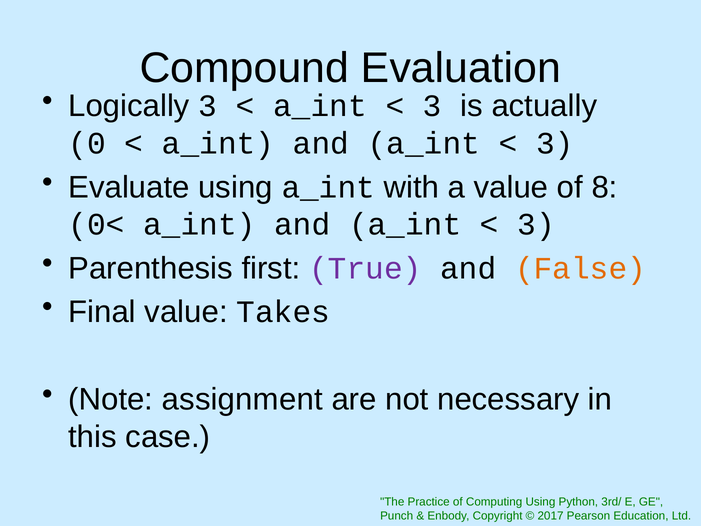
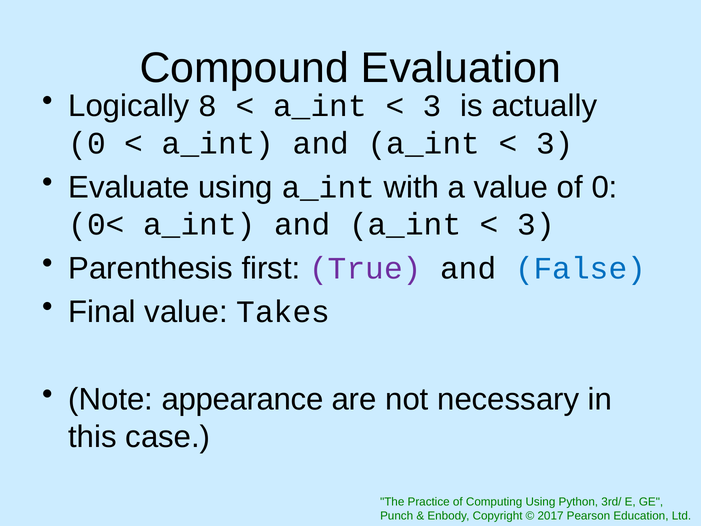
Logically 3: 3 -> 8 (208, 106)
of 8: 8 -> 0 (605, 187)
False colour: orange -> blue (581, 268)
assignment: assignment -> appearance (243, 399)
